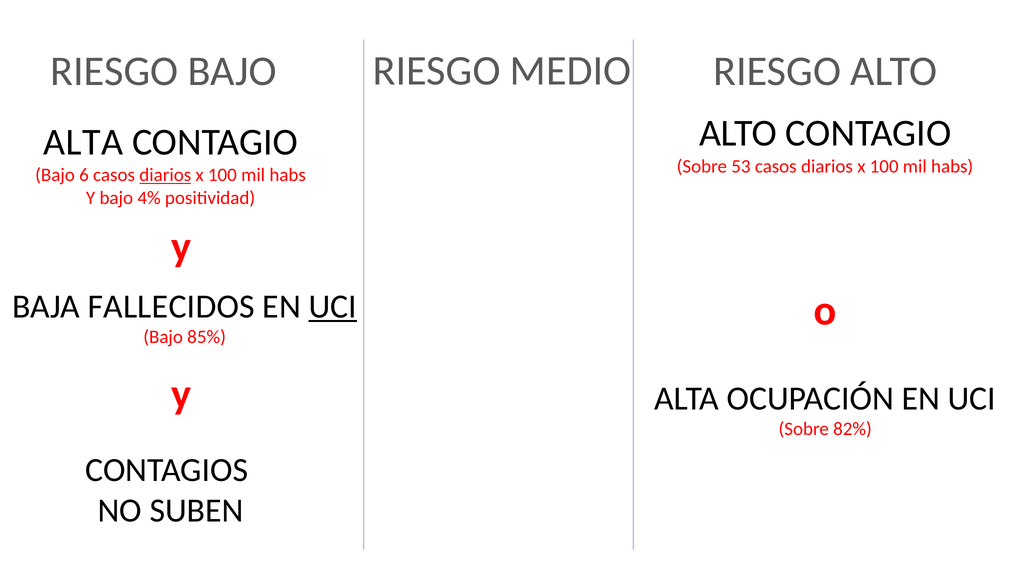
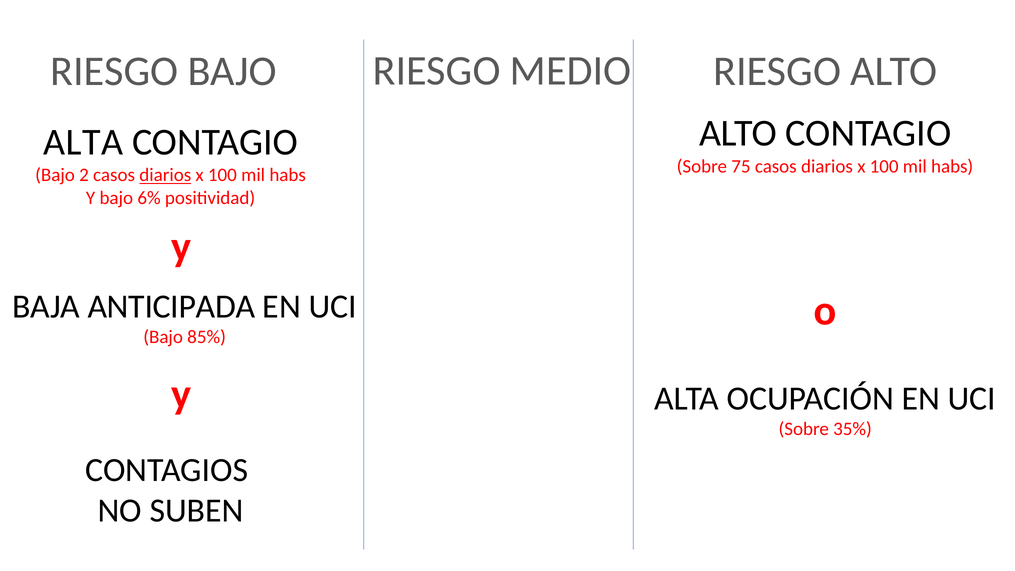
53: 53 -> 75 (741, 166)
6: 6 -> 2 (84, 175)
4%: 4% -> 6% (149, 198)
FALLECIDOS: FALLECIDOS -> ANTICIPADA (171, 306)
UCI underline: present -> none (333, 306)
82%: 82% -> 35% (853, 429)
